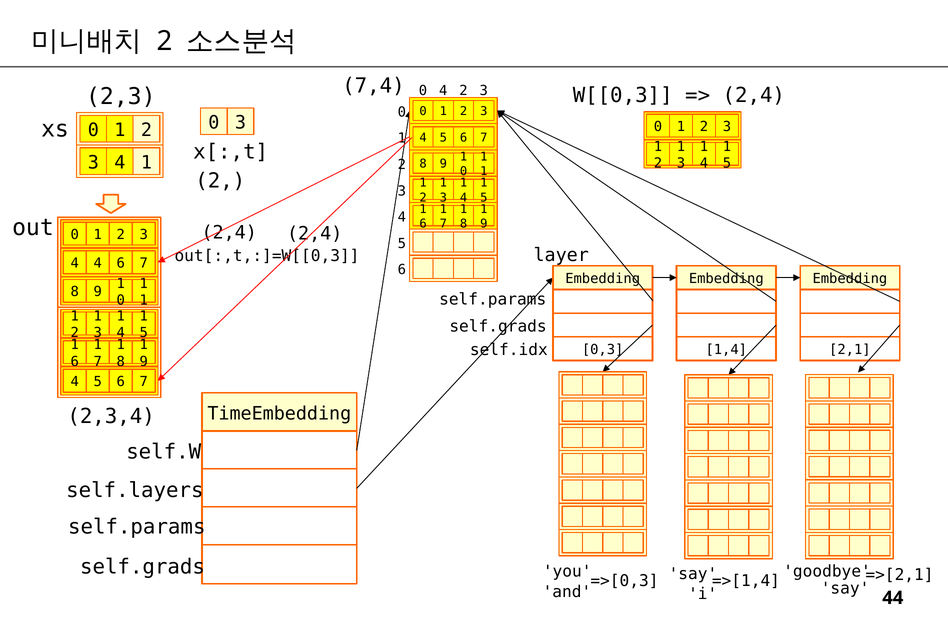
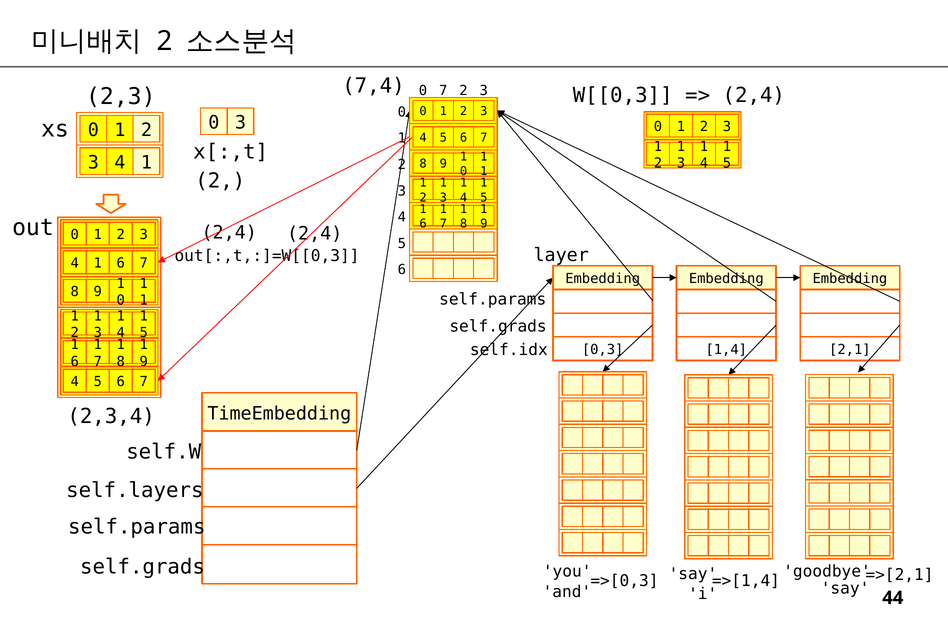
0 4: 4 -> 7 (443, 91)
4: 4 -> 1 (98, 263)
